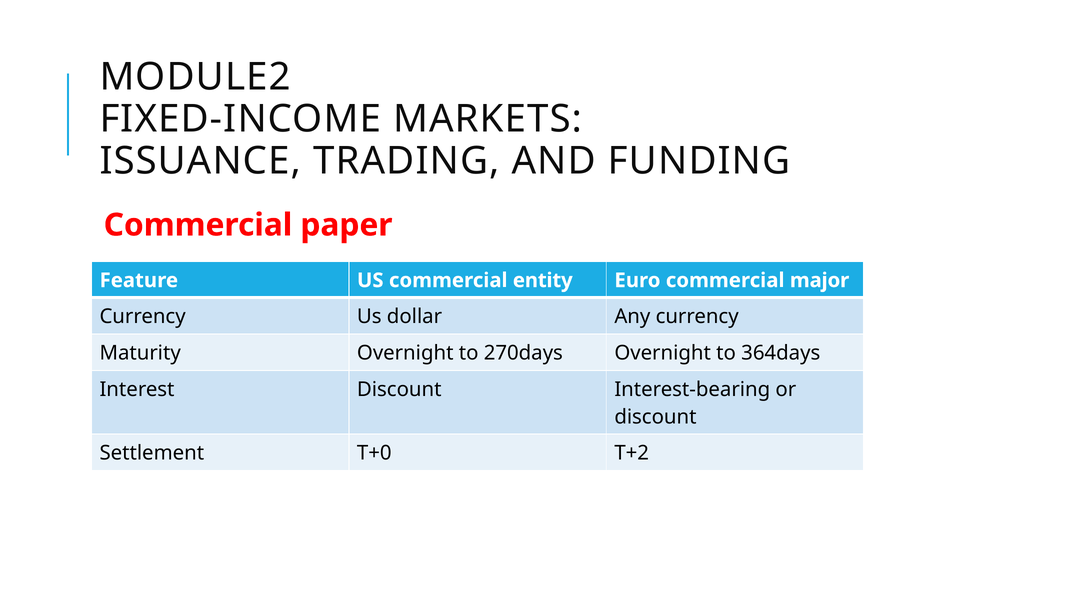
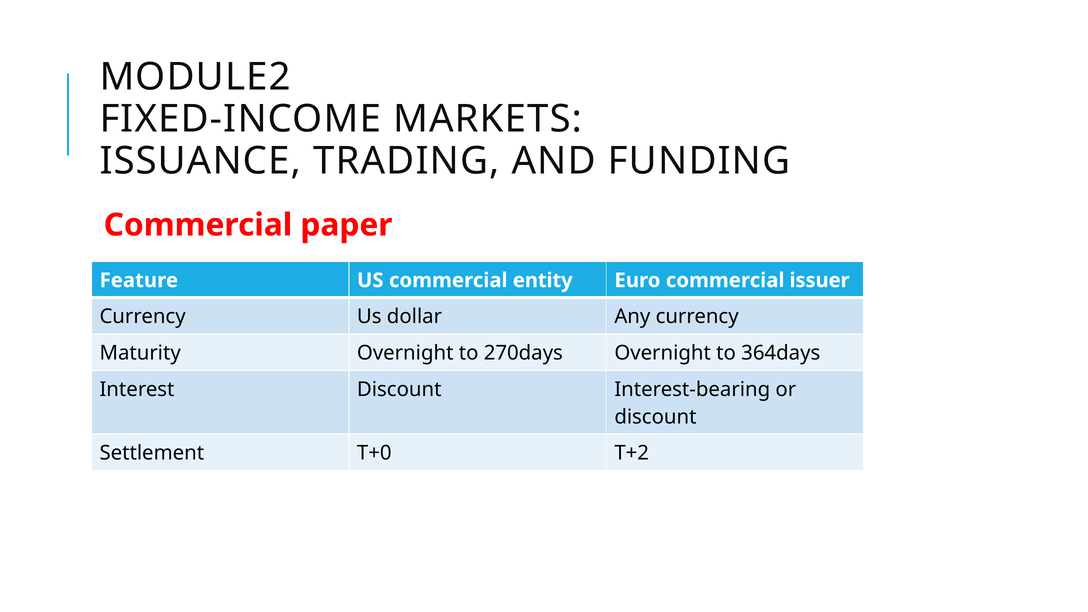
major: major -> issuer (820, 280)
